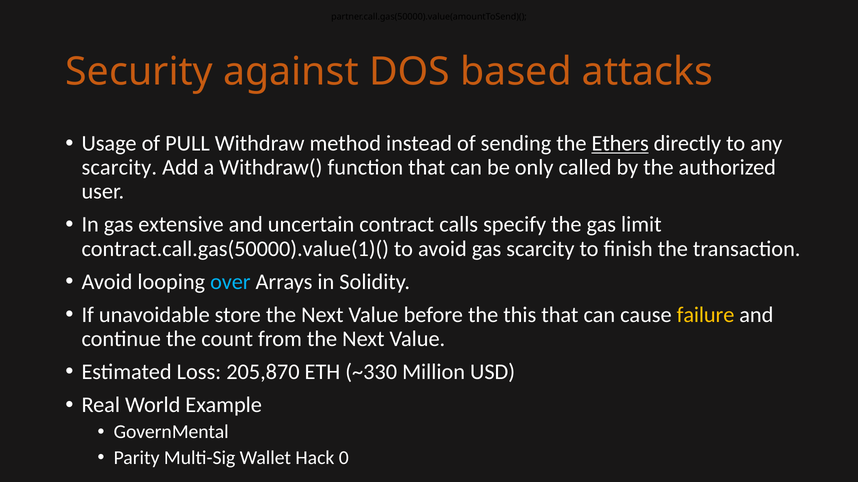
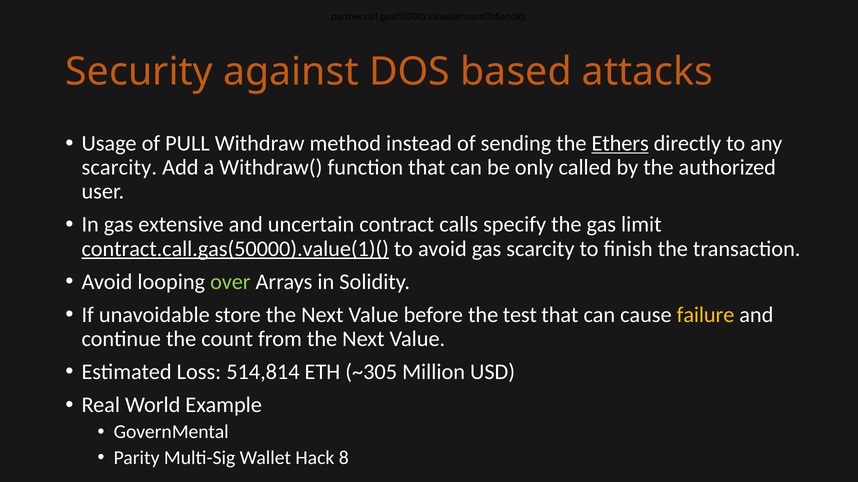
contract.call.gas(50000).value(1)( underline: none -> present (235, 249)
over colour: light blue -> light green (230, 282)
this: this -> test (520, 315)
205,870: 205,870 -> 514,814 (263, 372)
~330: ~330 -> ~305 (371, 372)
0: 0 -> 8 (344, 458)
